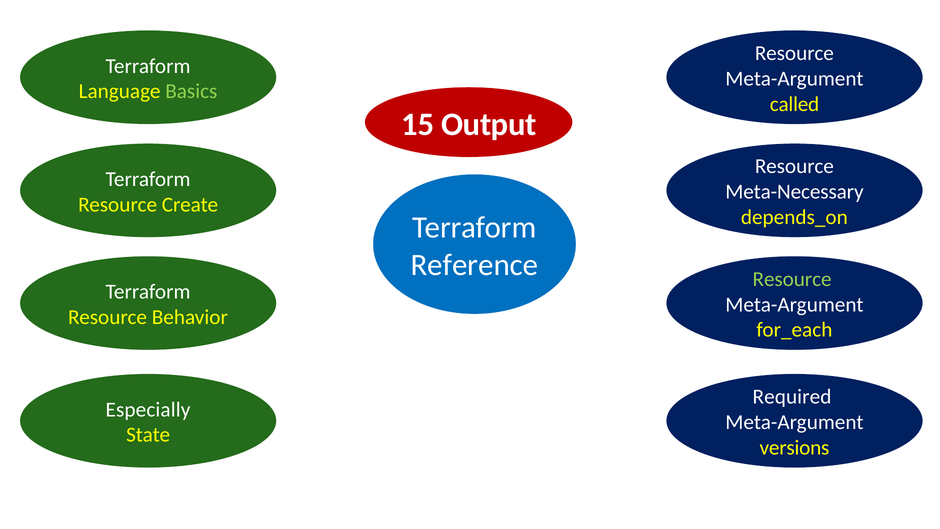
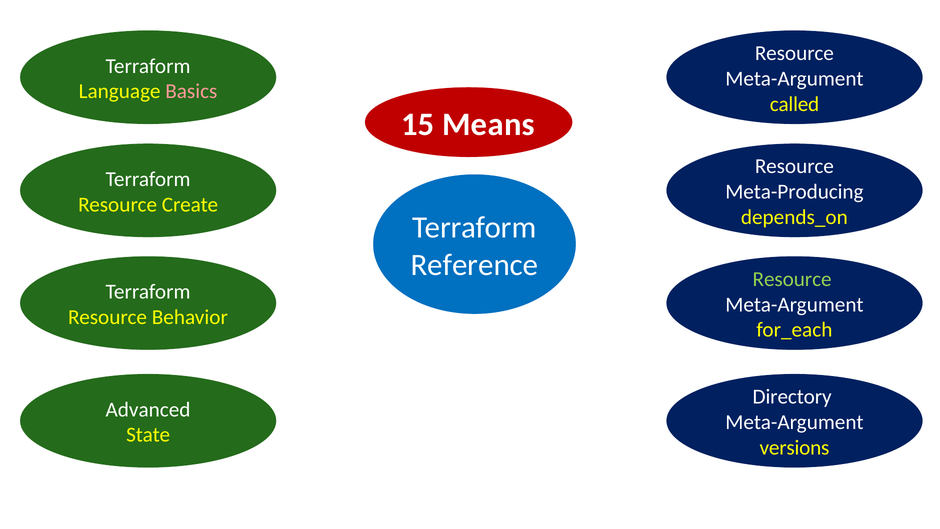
Basics colour: light green -> pink (191, 91)
Output: Output -> Means (489, 124)
Meta-Necessary: Meta-Necessary -> Meta-Producing (794, 192)
Required: Required -> Directory (792, 397)
Especially: Especially -> Advanced (148, 409)
